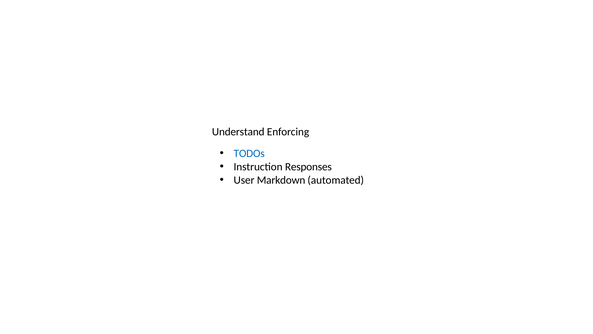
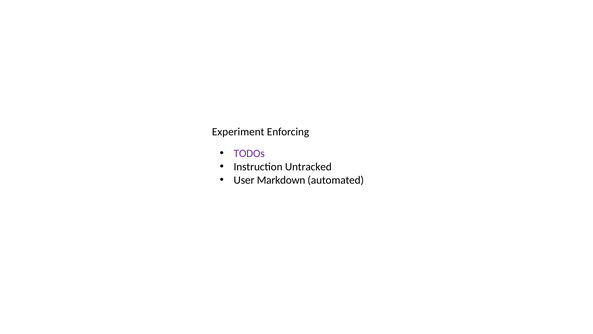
Understand: Understand -> Experiment (238, 132)
TODOs colour: blue -> purple (249, 153)
Responses: Responses -> Untracked (308, 167)
